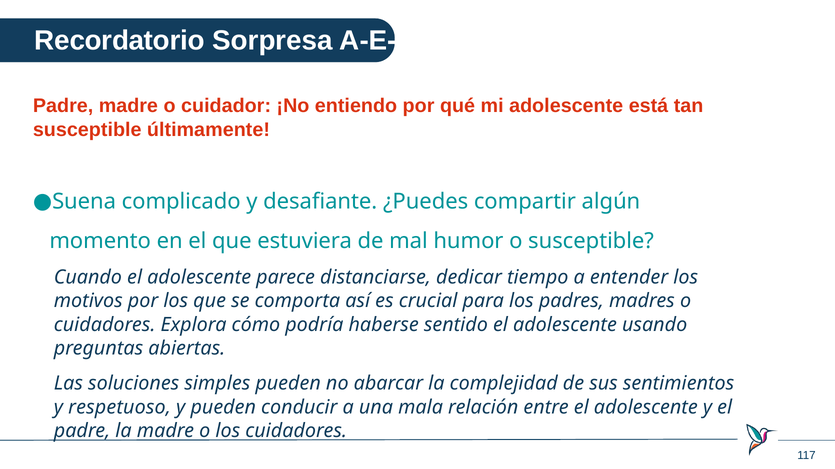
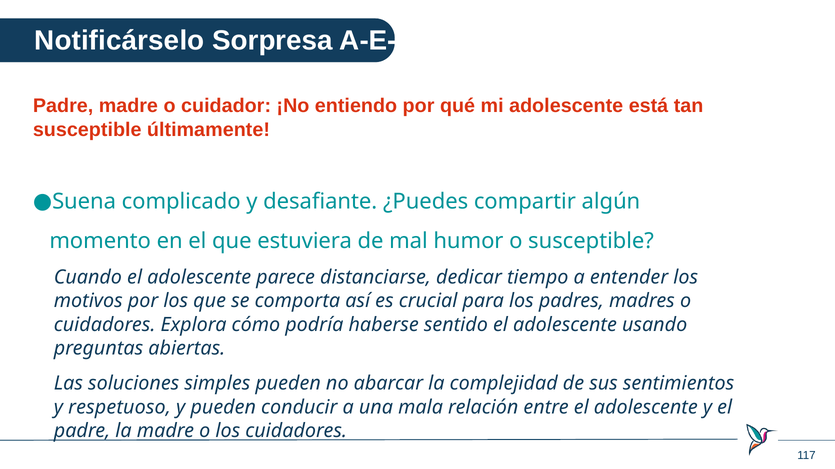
Recordatorio: Recordatorio -> Notificárselo (119, 41)
